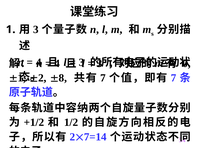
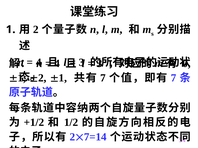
3: 3 -> 2 (36, 30)
8: 8 -> 1 (63, 78)
